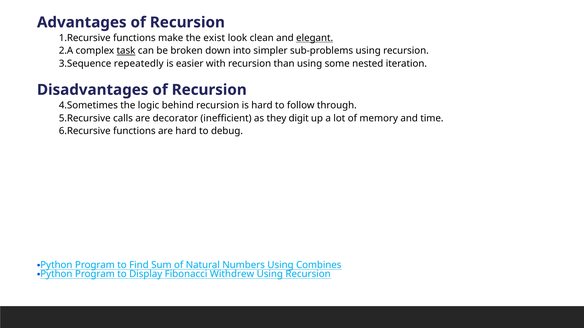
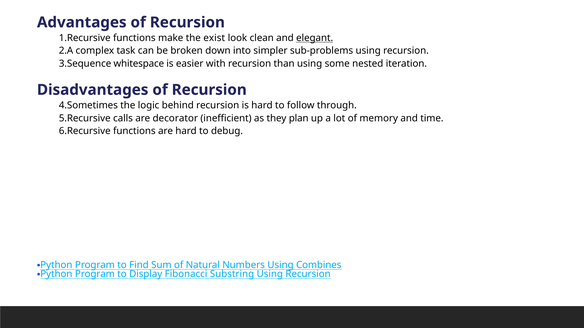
task underline: present -> none (126, 51)
repeatedly: repeatedly -> whitespace (139, 64)
digit: digit -> plan (299, 118)
Withdrew: Withdrew -> Substring (232, 275)
